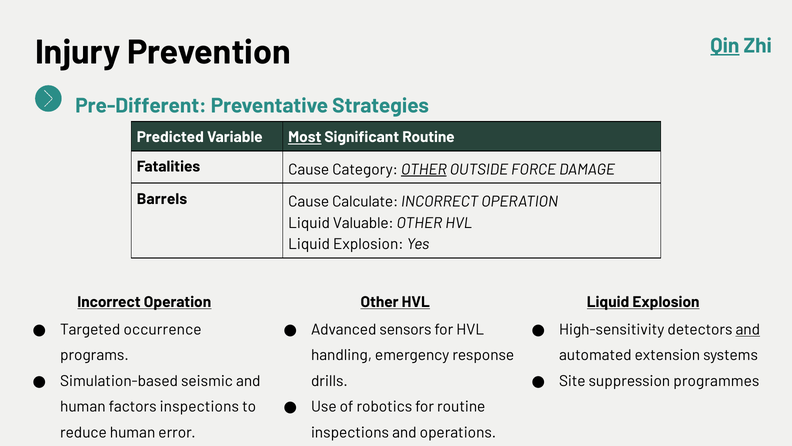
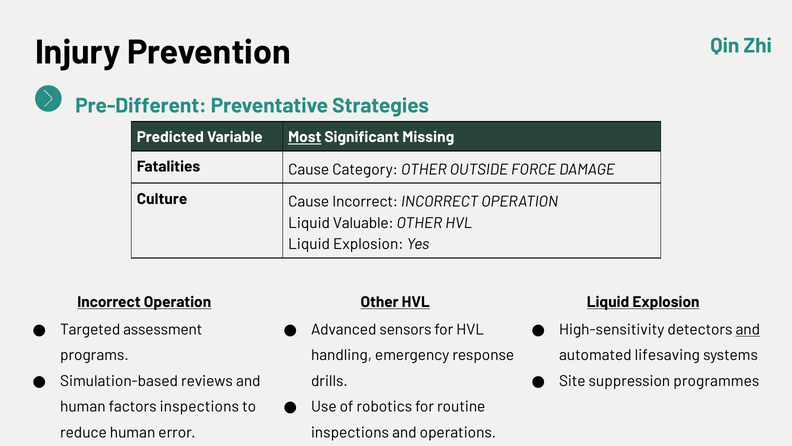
Qin underline: present -> none (725, 46)
Significant Routine: Routine -> Missing (428, 137)
OTHER underline: present -> none (424, 169)
Barrels: Barrels -> Culture (162, 199)
Cause Calculate: Calculate -> Incorrect (365, 202)
occurrence: occurrence -> assessment (163, 329)
extension: extension -> lifesaving (667, 355)
seismic: seismic -> reviews (207, 381)
